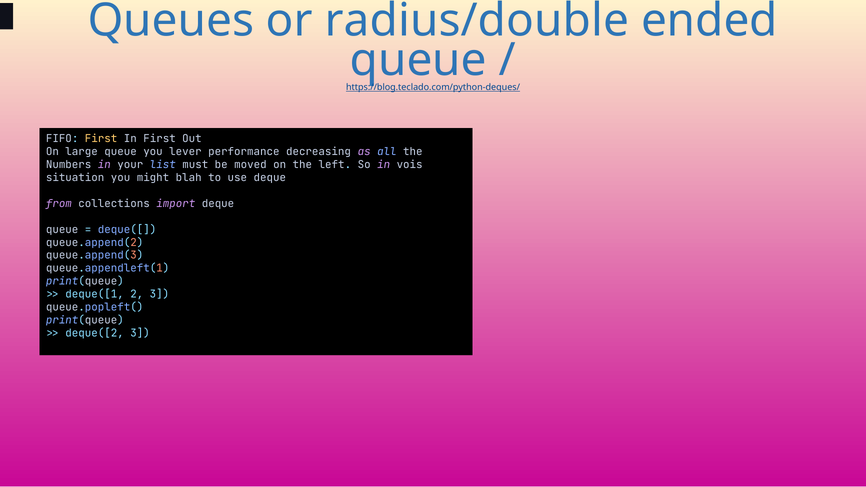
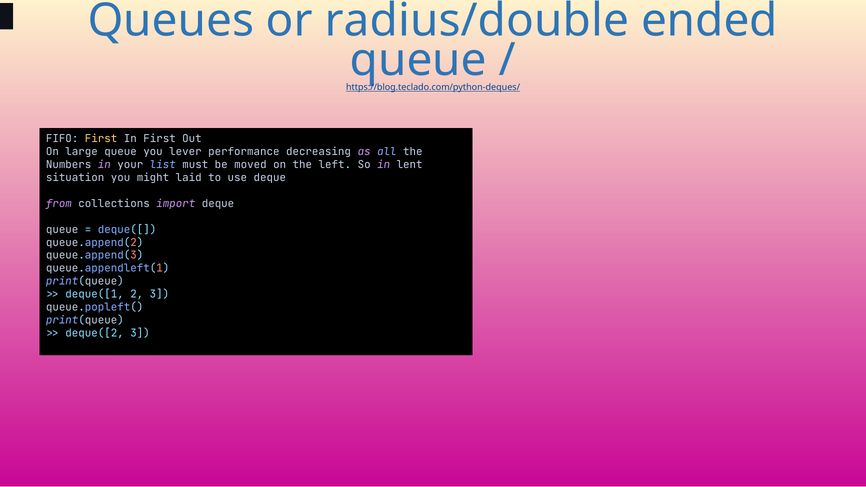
vois: vois -> lent (410, 165)
blah: blah -> laid (189, 178)
